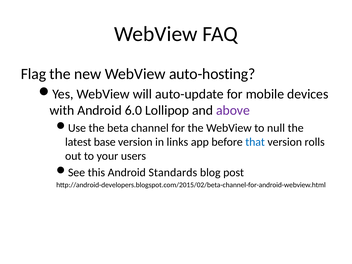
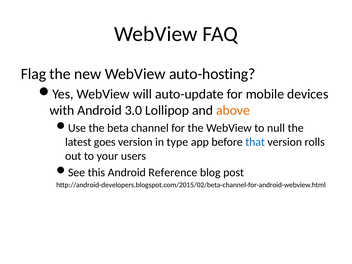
6.0: 6.0 -> 3.0 (133, 110)
above colour: purple -> orange (233, 110)
base: base -> goes (105, 142)
links: links -> type (177, 142)
Standards: Standards -> Reference (173, 172)
